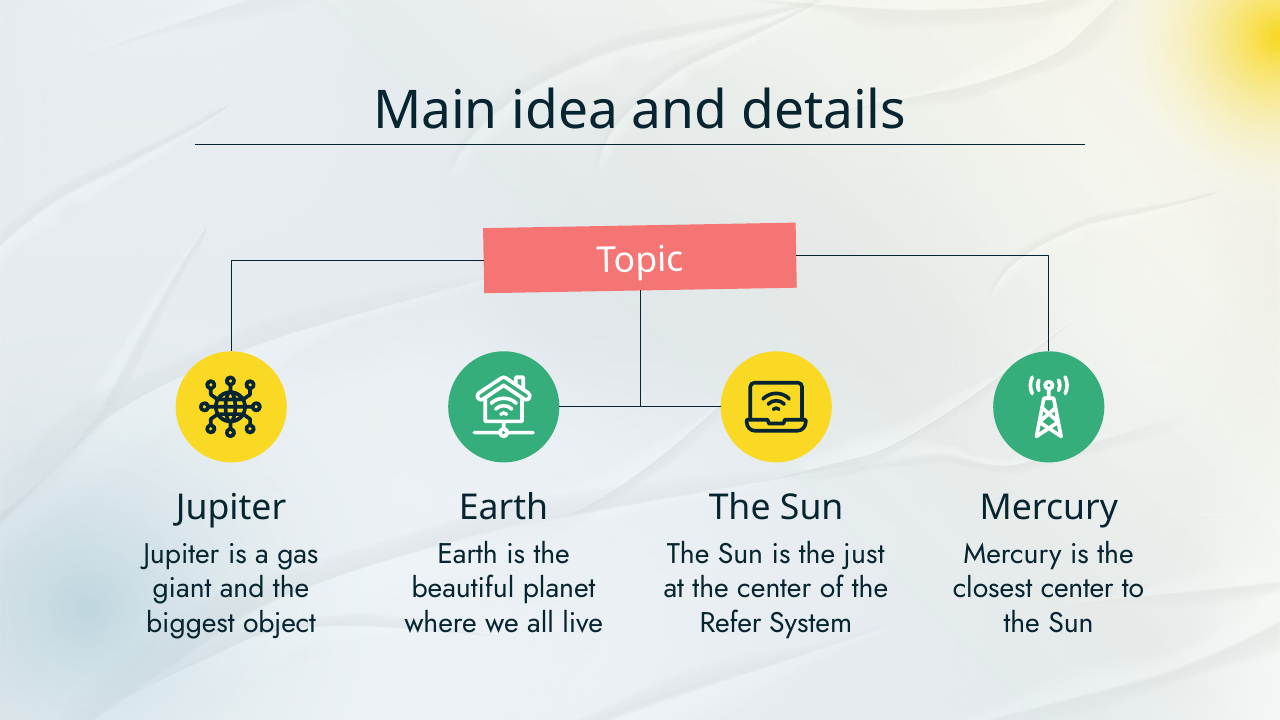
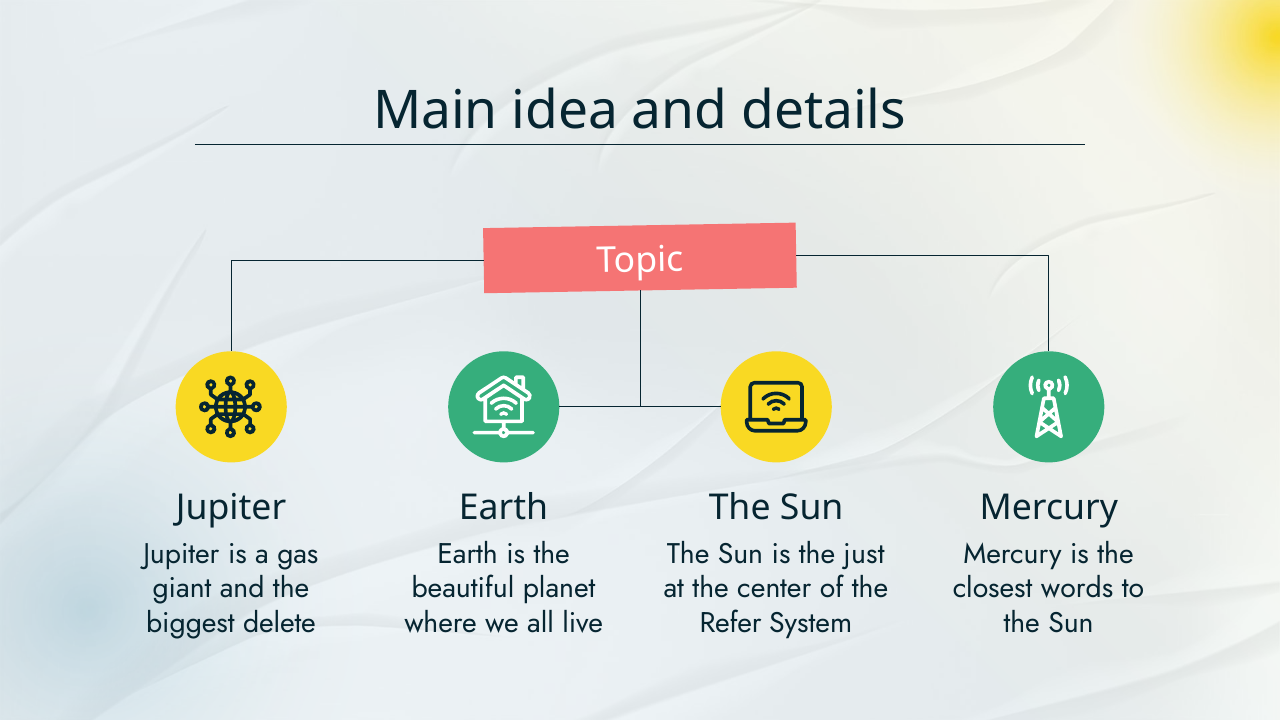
closest center: center -> words (1077, 589)
object: object -> delete (279, 623)
